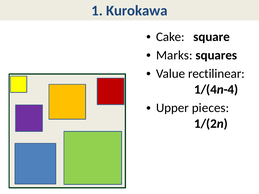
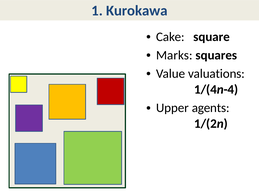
rectilinear: rectilinear -> valuations (216, 74)
pieces: pieces -> agents (211, 108)
